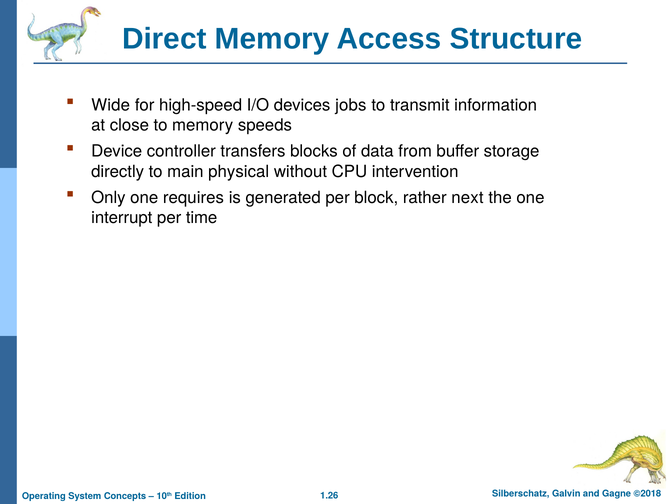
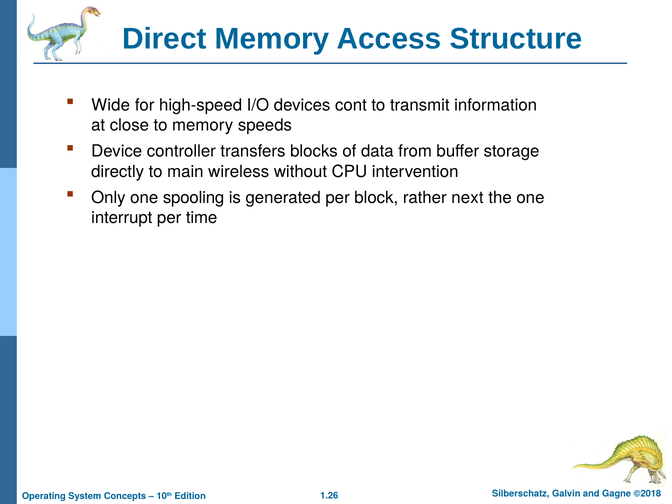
jobs: jobs -> cont (351, 105)
physical: physical -> wireless (239, 172)
requires: requires -> spooling (194, 198)
